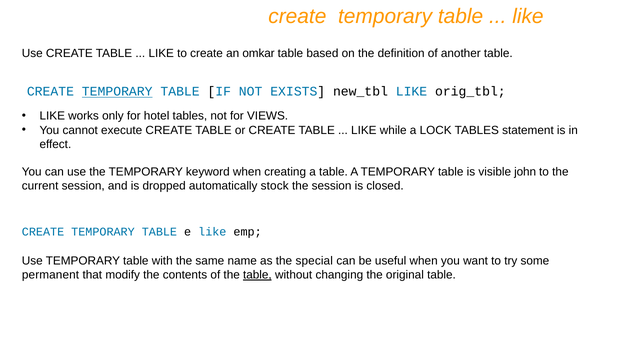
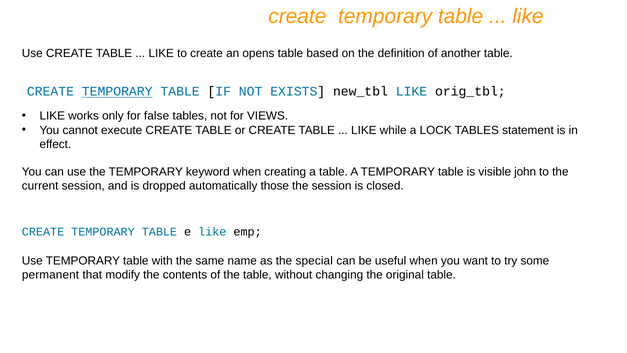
omkar: omkar -> opens (258, 53)
hotel: hotel -> false (157, 116)
stock: stock -> those (275, 186)
table underline: present -> none (257, 275)
